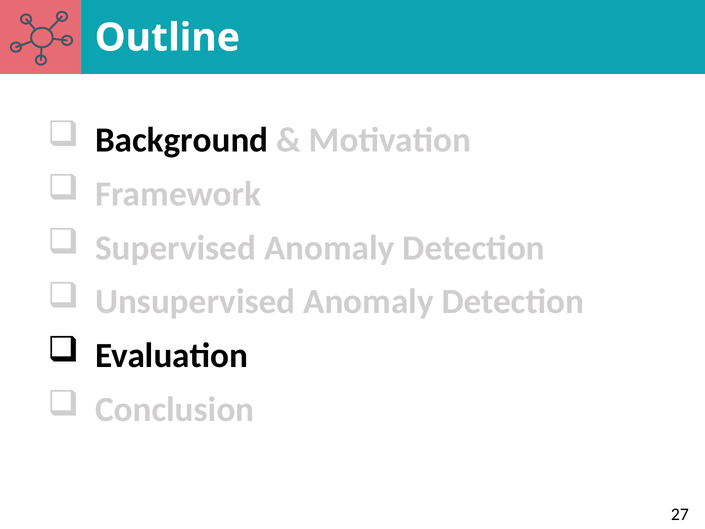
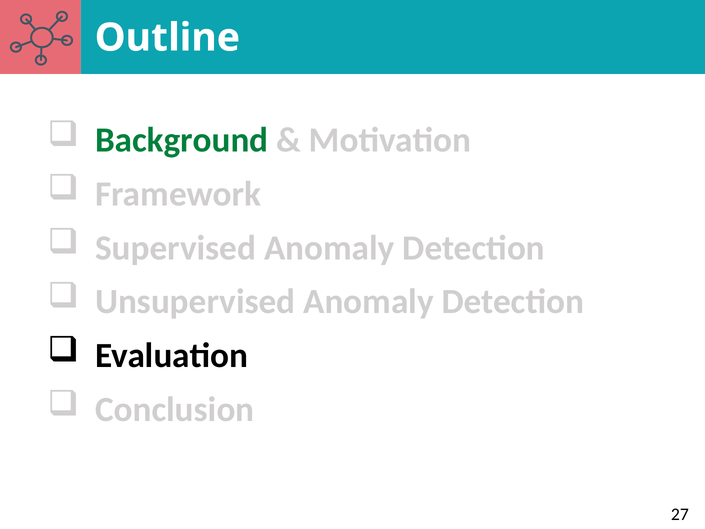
Background colour: black -> green (182, 140)
